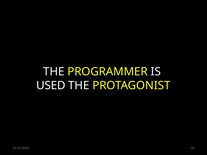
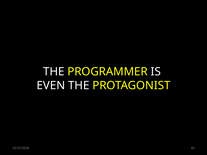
USED: USED -> EVEN (51, 86)
